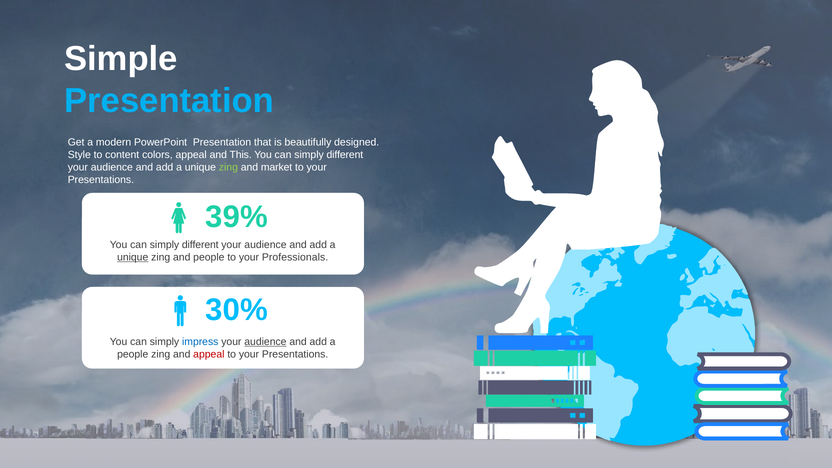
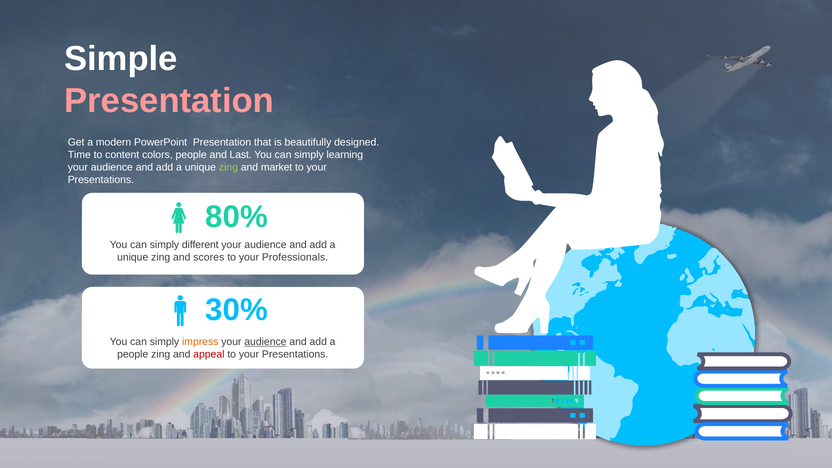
Presentation colour: light blue -> pink (169, 101)
Style: Style -> Time (79, 155)
colors appeal: appeal -> people (191, 155)
This: This -> Last (241, 155)
different: different -> learning (345, 155)
39%: 39% -> 80% (237, 217)
unique underline: present -> none (133, 257)
and people: people -> scores (209, 257)
impress colour: blue -> orange (200, 342)
